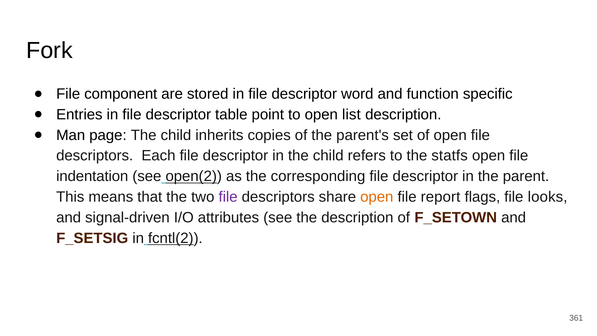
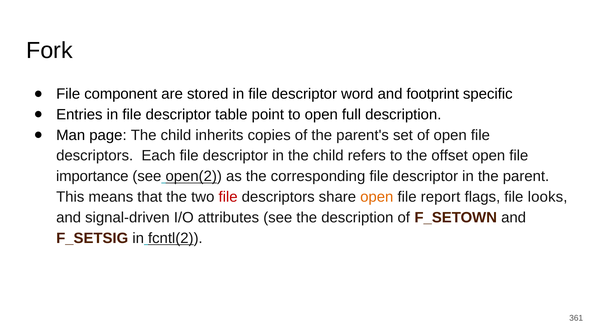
function: function -> footprint (433, 94)
list: list -> full (351, 114)
statfs: statfs -> offset (450, 156)
indentation: indentation -> importance (92, 176)
file colour: purple -> red (228, 197)
